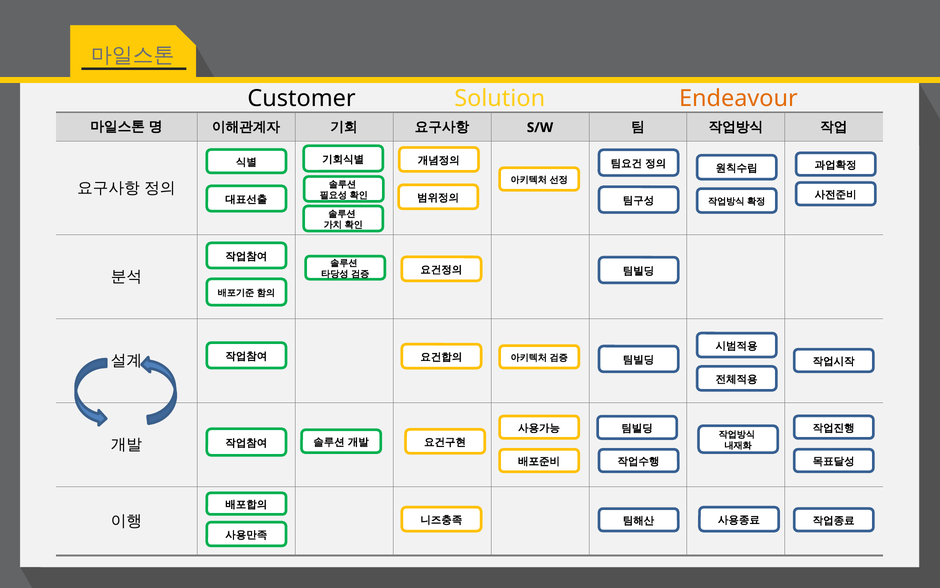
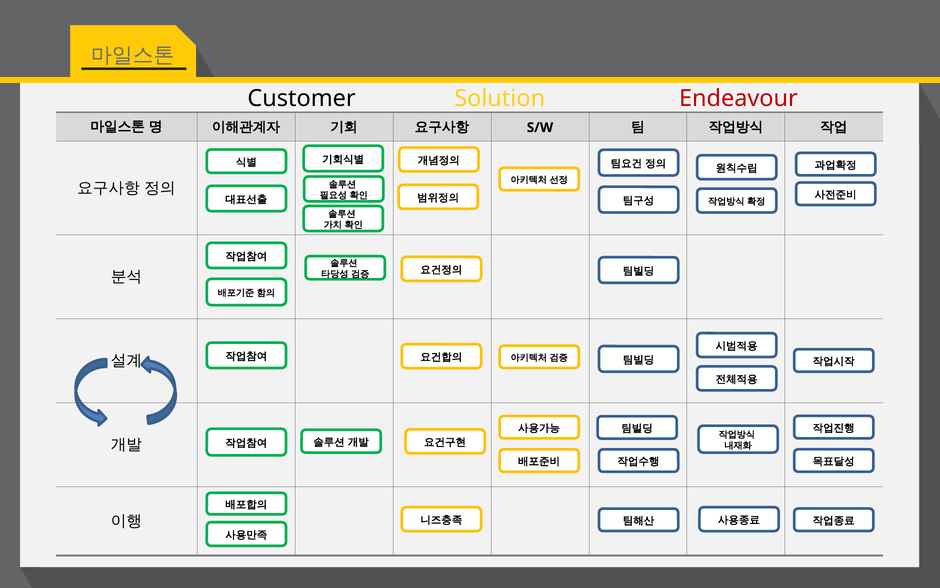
Endeavour colour: orange -> red (738, 98)
